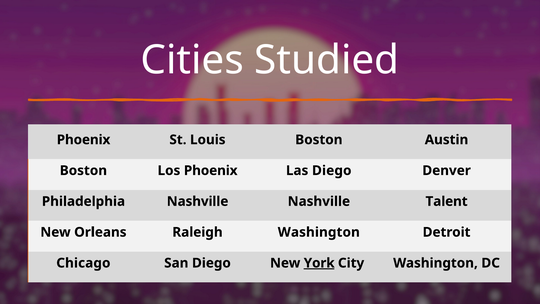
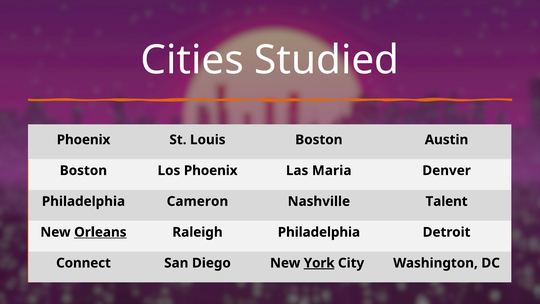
Las Diego: Diego -> Maria (332, 170)
Philadelphia Nashville: Nashville -> Cameron (197, 201)
Orleans underline: none -> present (100, 232)
Raleigh Washington: Washington -> Philadelphia (319, 232)
Chicago: Chicago -> Connect (83, 263)
